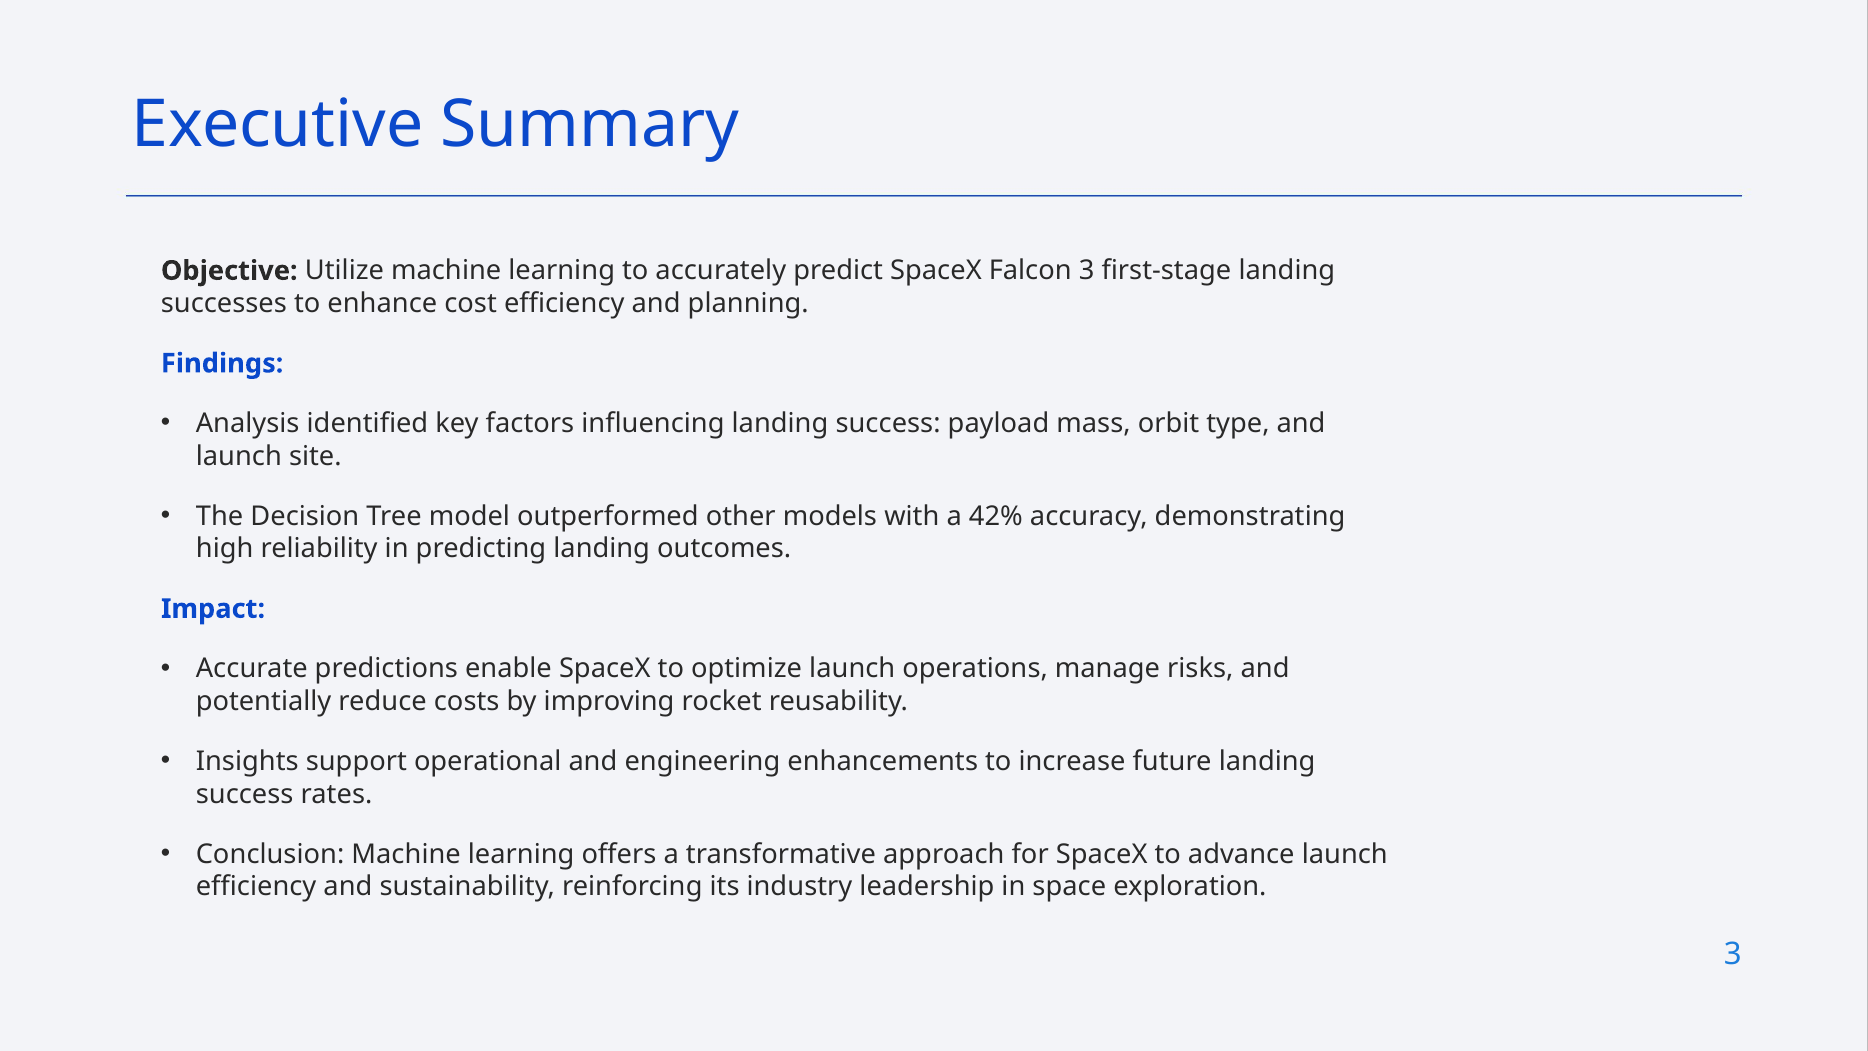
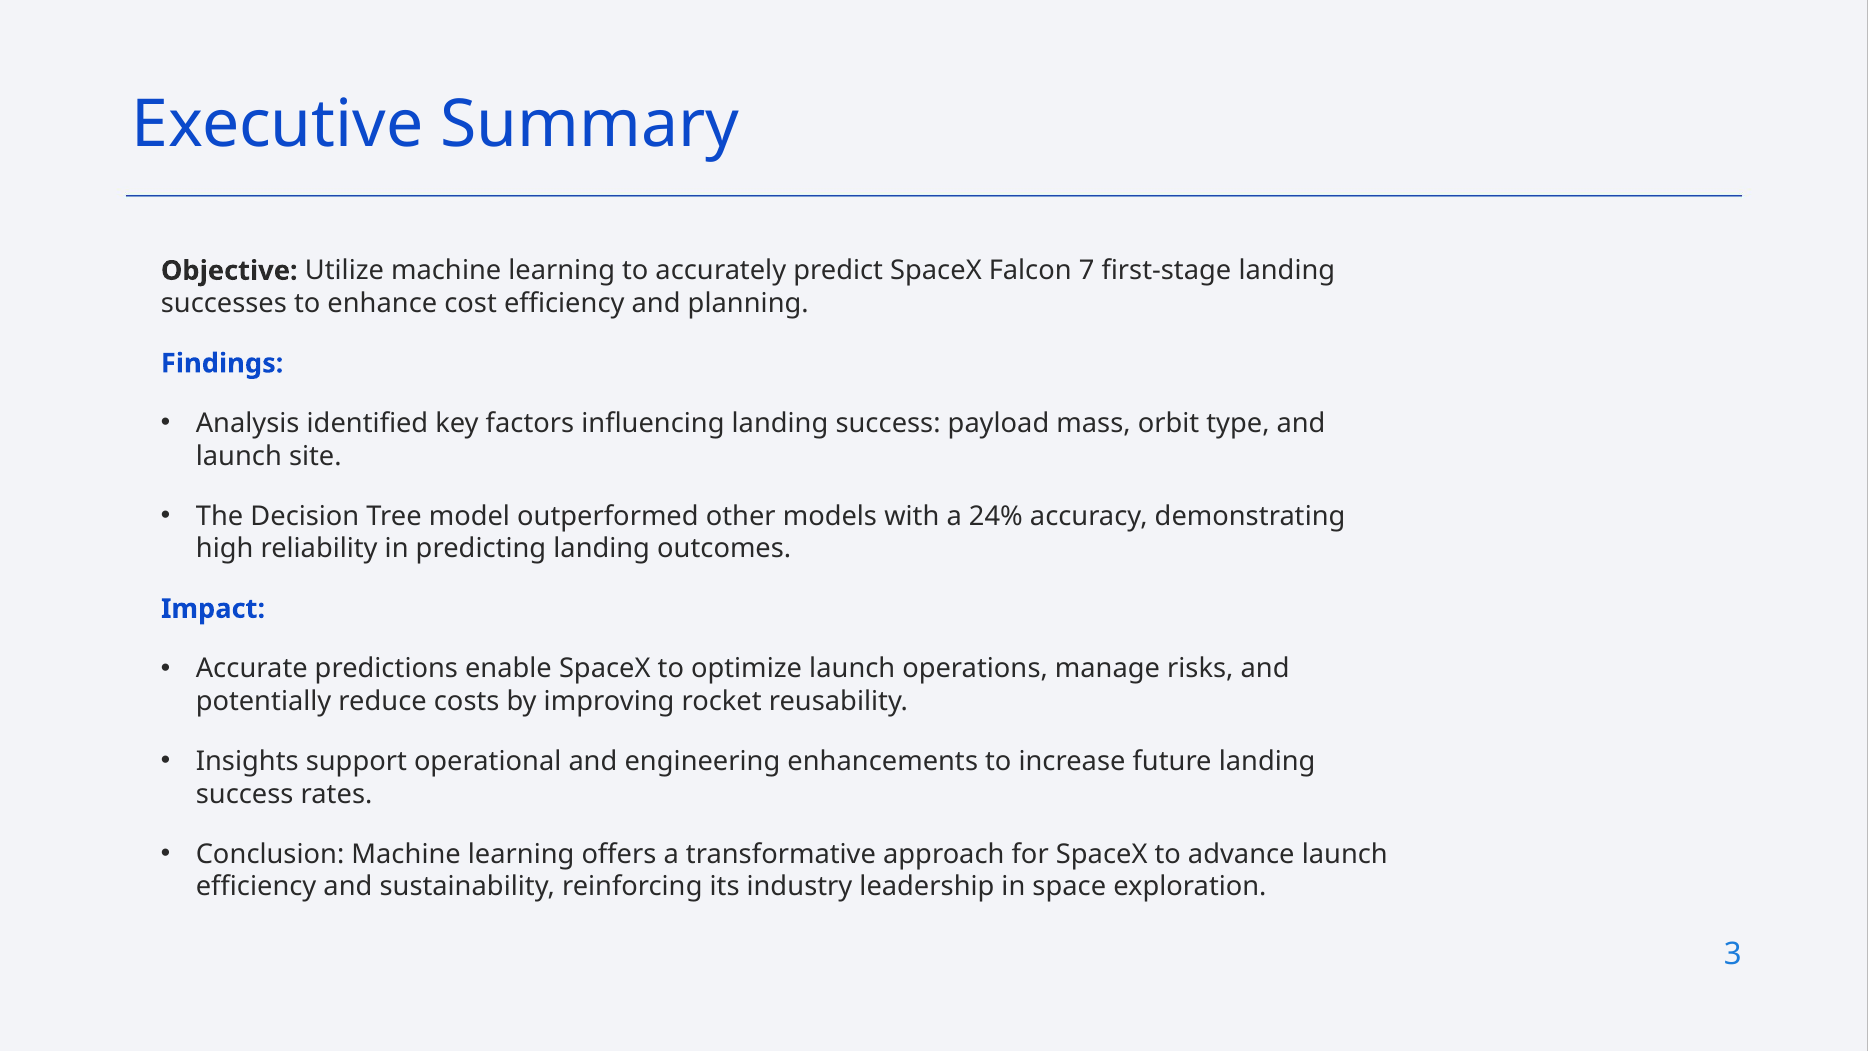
Falcon 3: 3 -> 7 (1087, 271)
42%: 42% -> 24% (996, 516)
